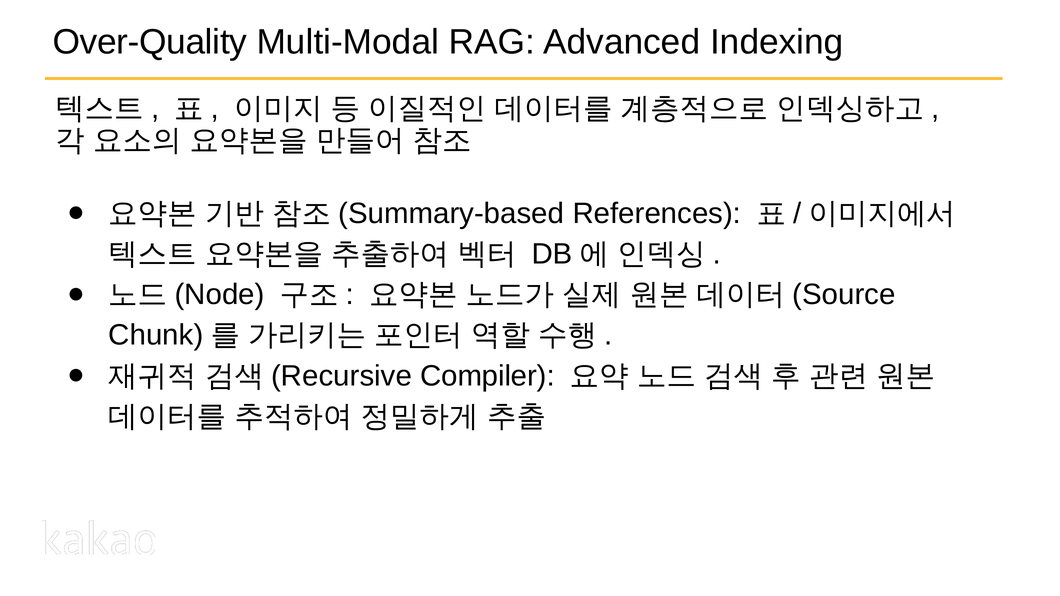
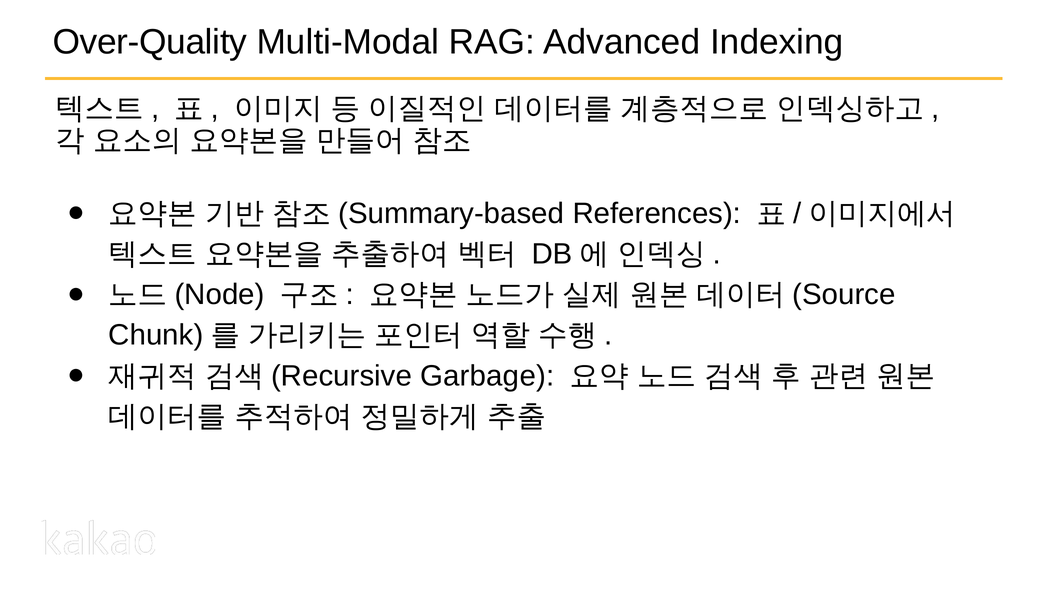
Compiler: Compiler -> Garbage (487, 376)
